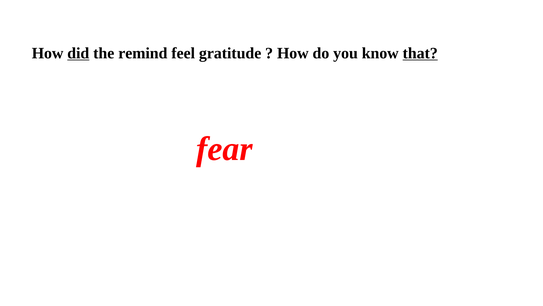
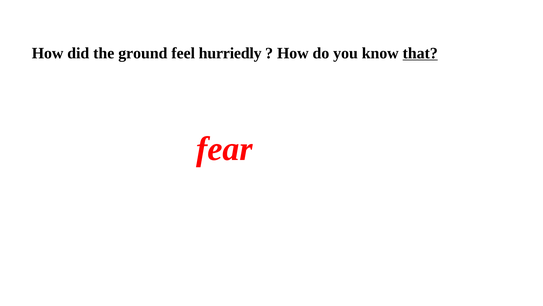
did underline: present -> none (78, 53)
remind: remind -> ground (143, 53)
gratitude: gratitude -> hurriedly (230, 53)
